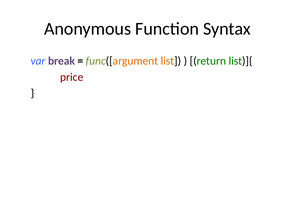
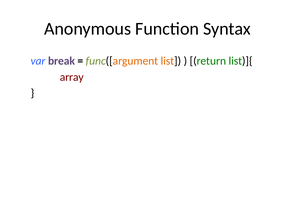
price: price -> array (72, 77)
